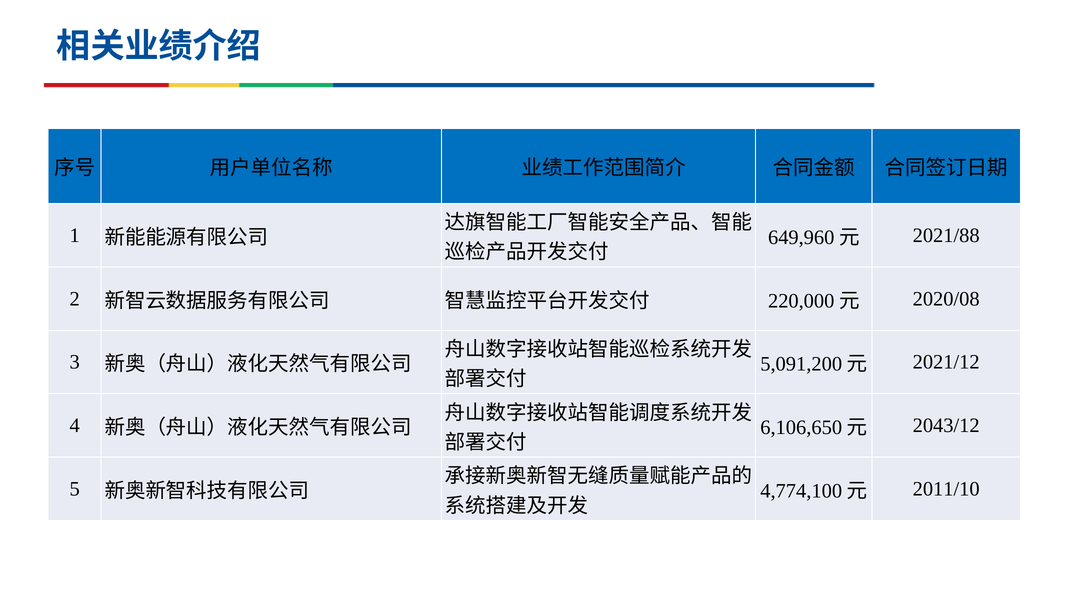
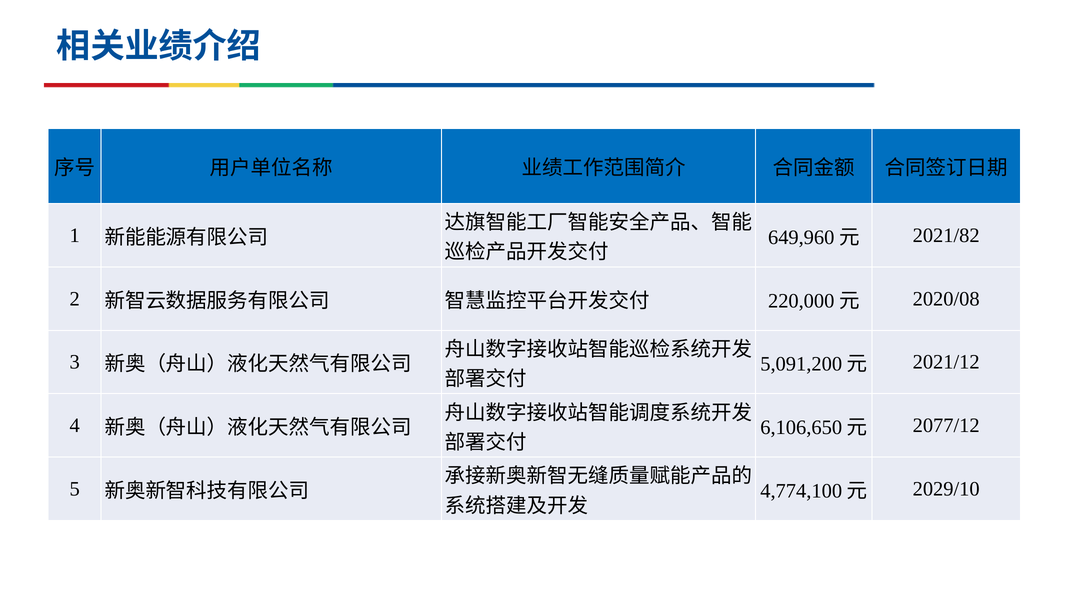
2021/88: 2021/88 -> 2021/82 (946, 236)
2043/12: 2043/12 -> 2077/12 (946, 426)
2011/10: 2011/10 -> 2029/10 (946, 489)
